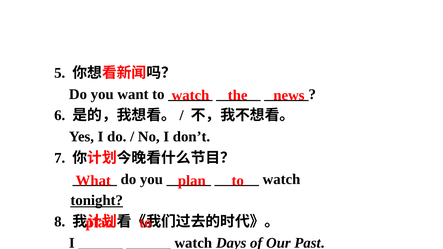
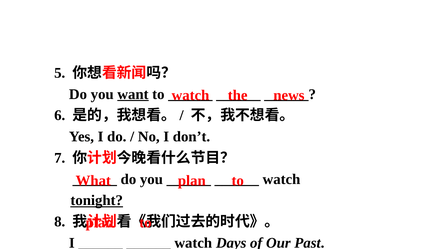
want underline: none -> present (133, 94)
